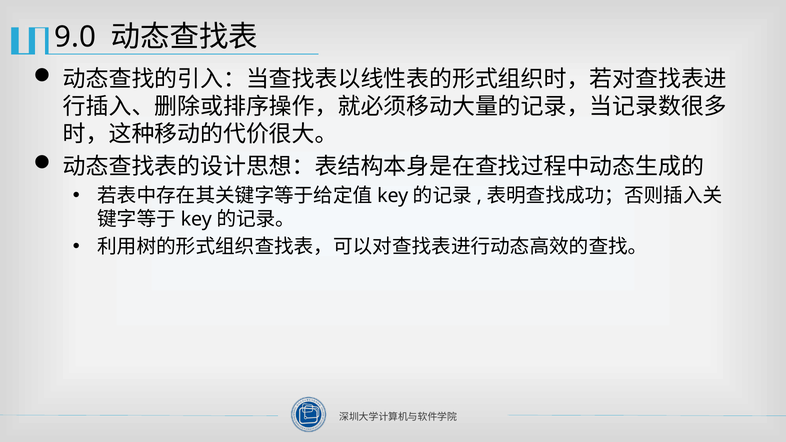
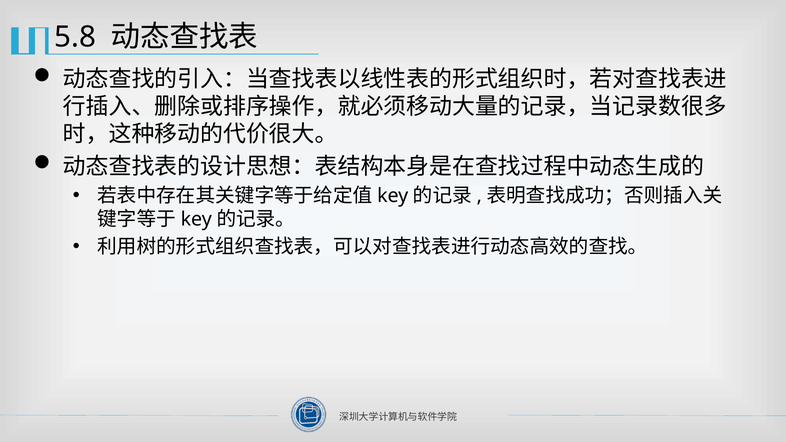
9.0: 9.0 -> 5.8 (75, 37)
